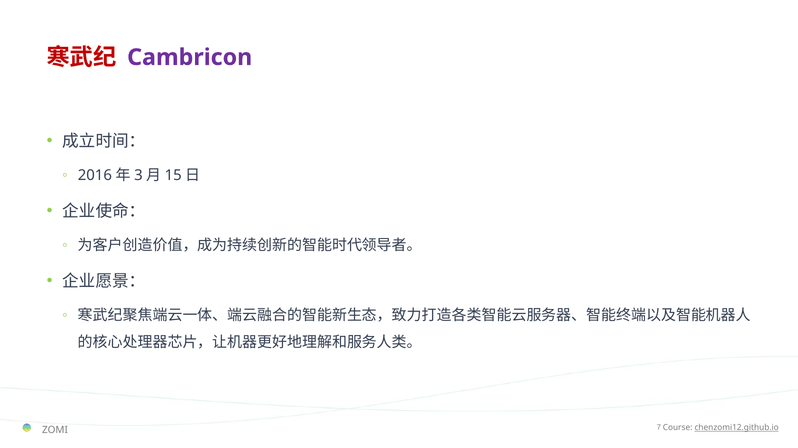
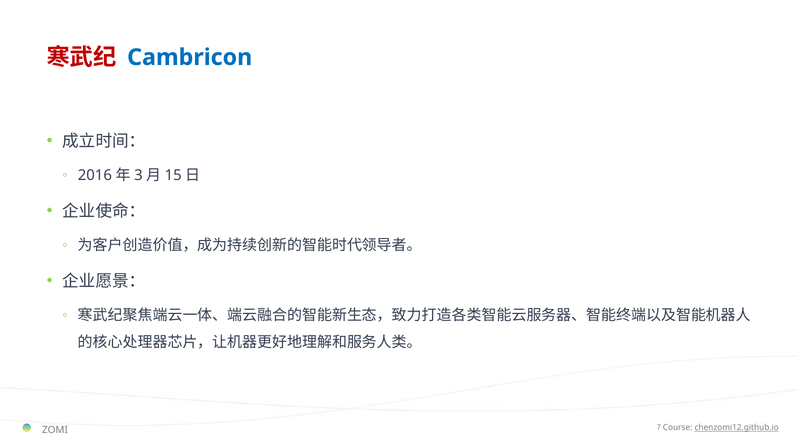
Cambricon colour: purple -> blue (190, 57)
